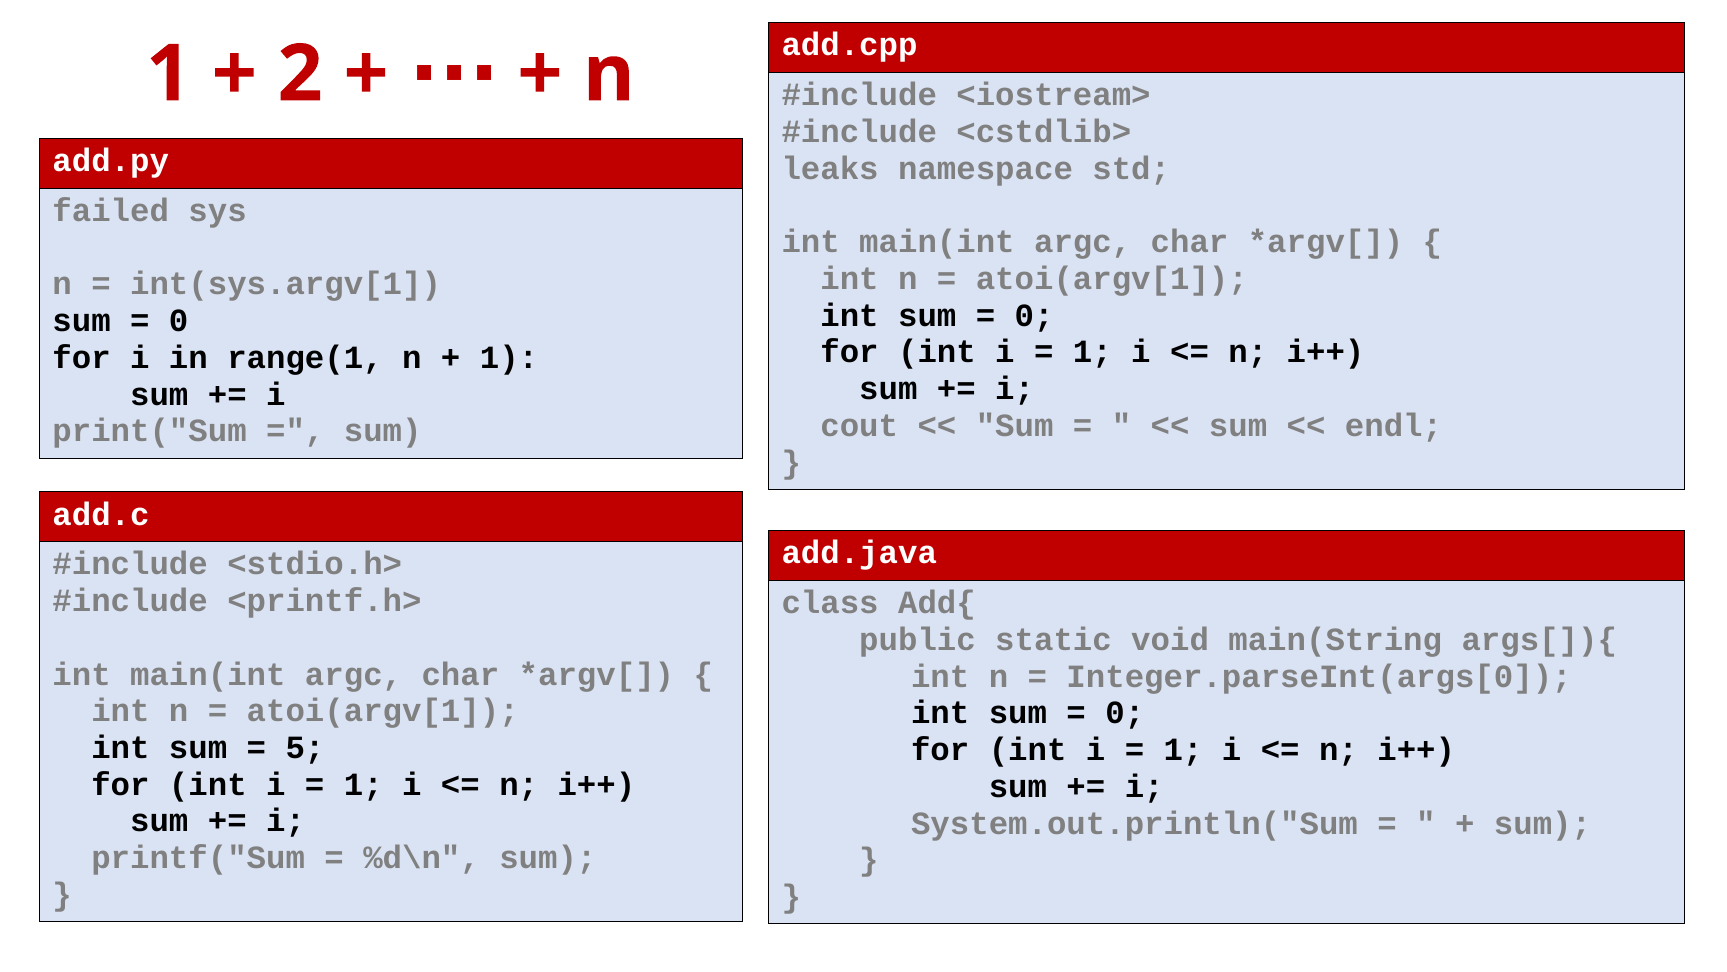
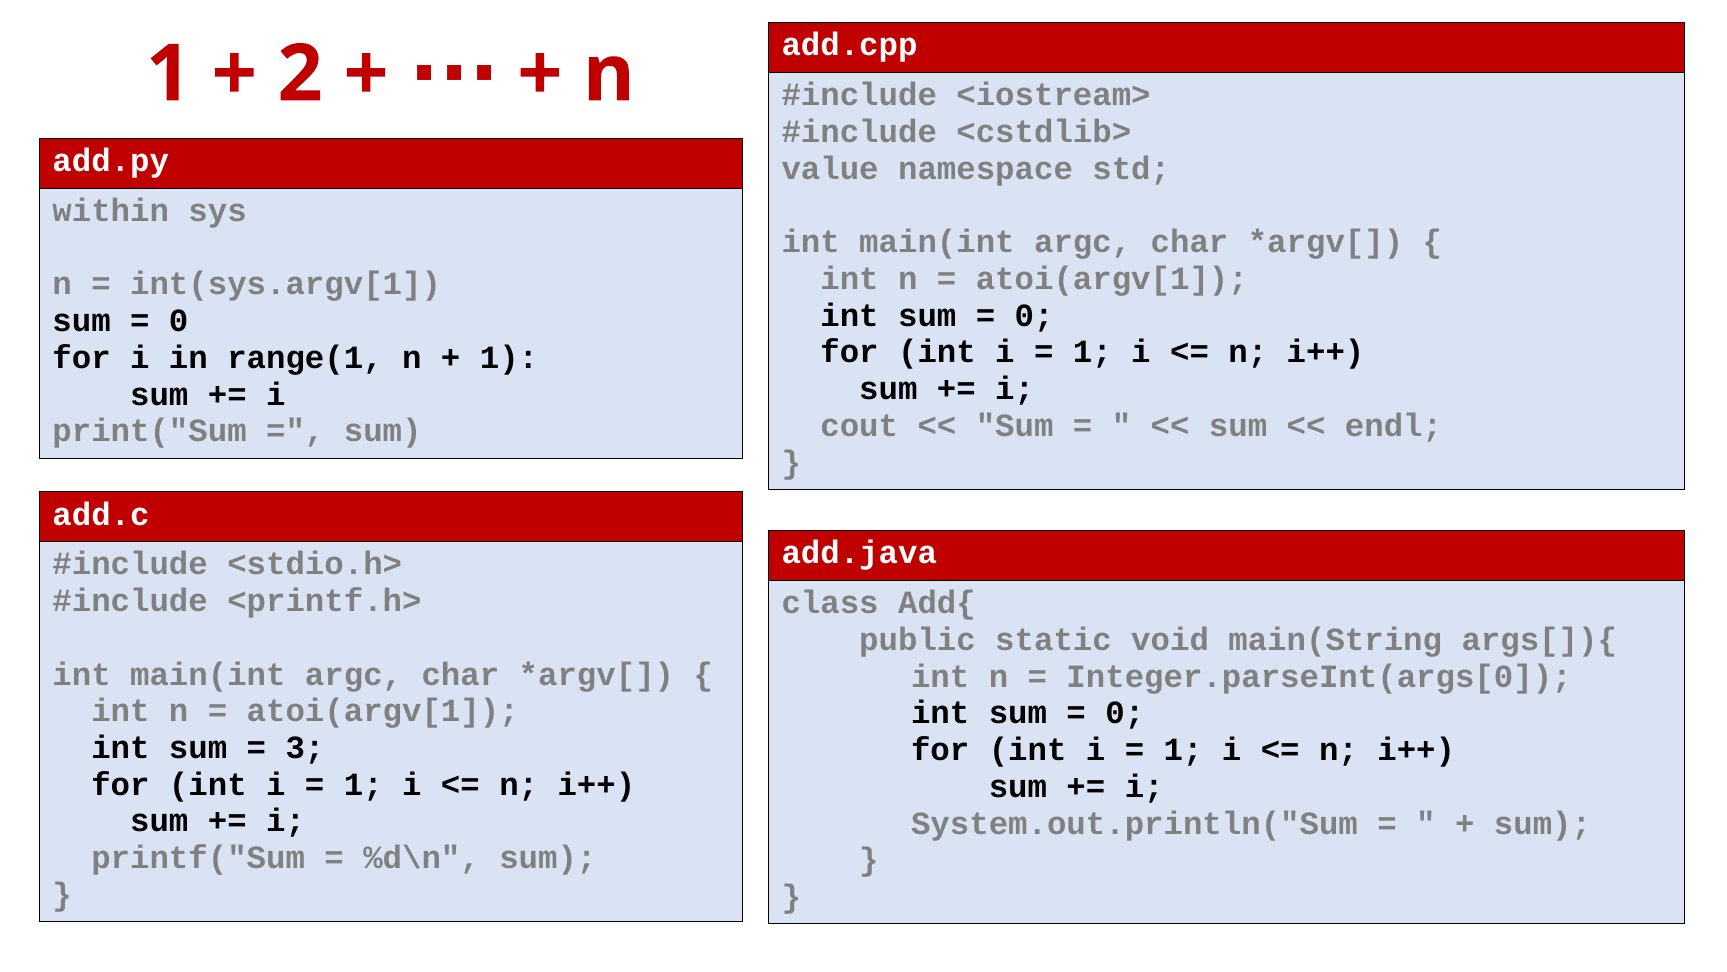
leaks: leaks -> value (830, 168)
failed: failed -> within (111, 211)
5: 5 -> 3 (305, 747)
